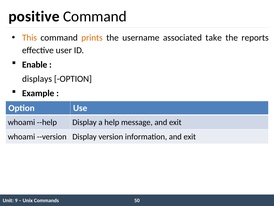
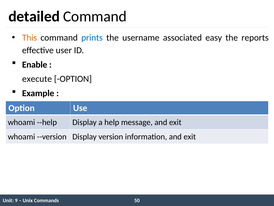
positive: positive -> detailed (34, 16)
prints colour: orange -> blue (92, 38)
take: take -> easy (214, 38)
displays: displays -> execute (37, 79)
